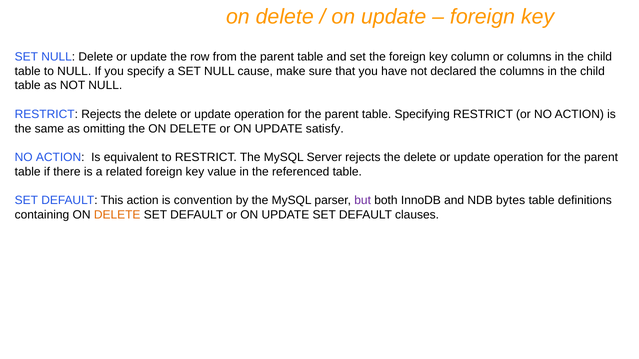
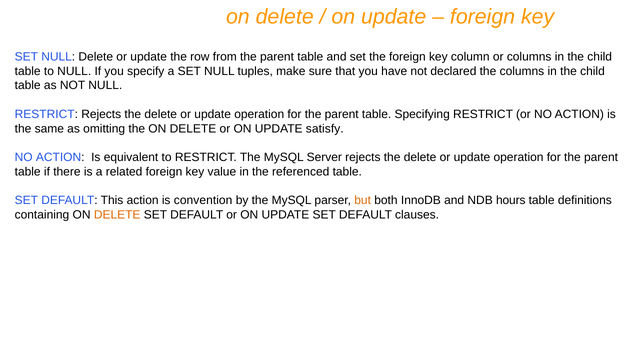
cause: cause -> tuples (255, 71)
but colour: purple -> orange (363, 201)
bytes: bytes -> hours (511, 201)
